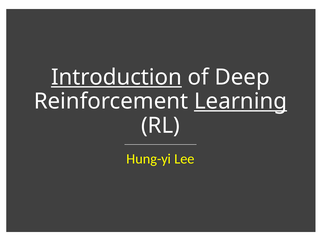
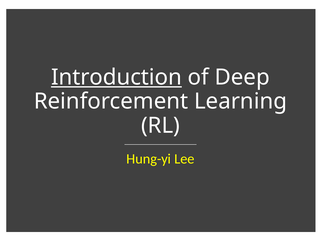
Learning underline: present -> none (240, 101)
